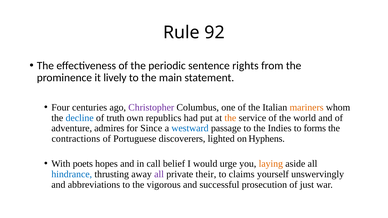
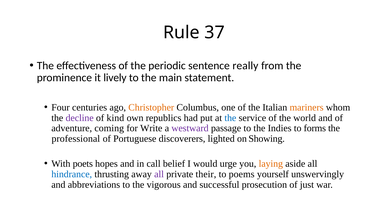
92: 92 -> 37 (215, 33)
rights: rights -> really (245, 66)
Christopher colour: purple -> orange (151, 107)
decline colour: blue -> purple (80, 118)
truth: truth -> kind (115, 118)
the colour: orange -> blue (230, 118)
admires: admires -> coming (109, 128)
Since: Since -> Write (151, 128)
westward colour: blue -> purple (190, 128)
contractions: contractions -> professional (76, 139)
Hyphens: Hyphens -> Showing (267, 139)
claims: claims -> poems (242, 174)
